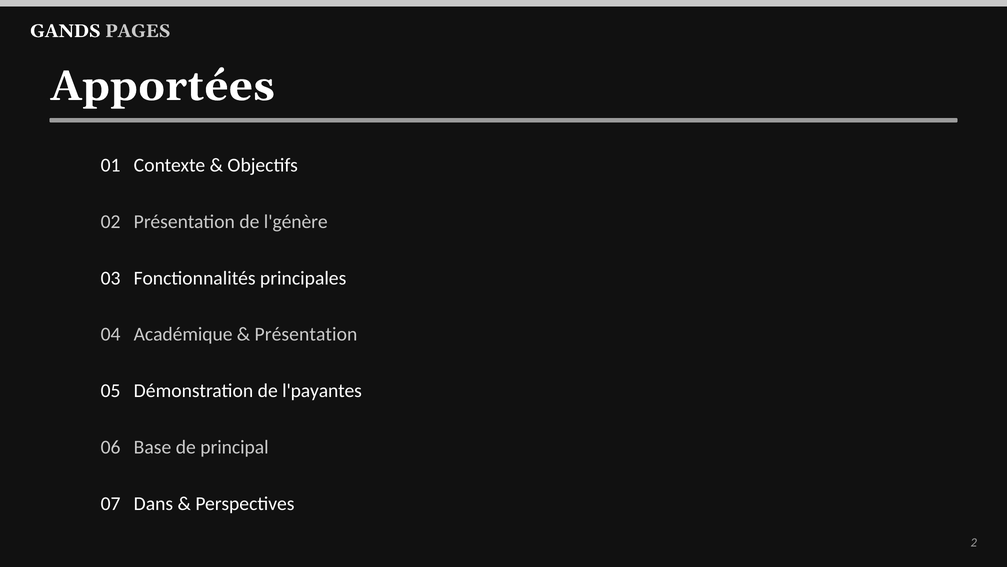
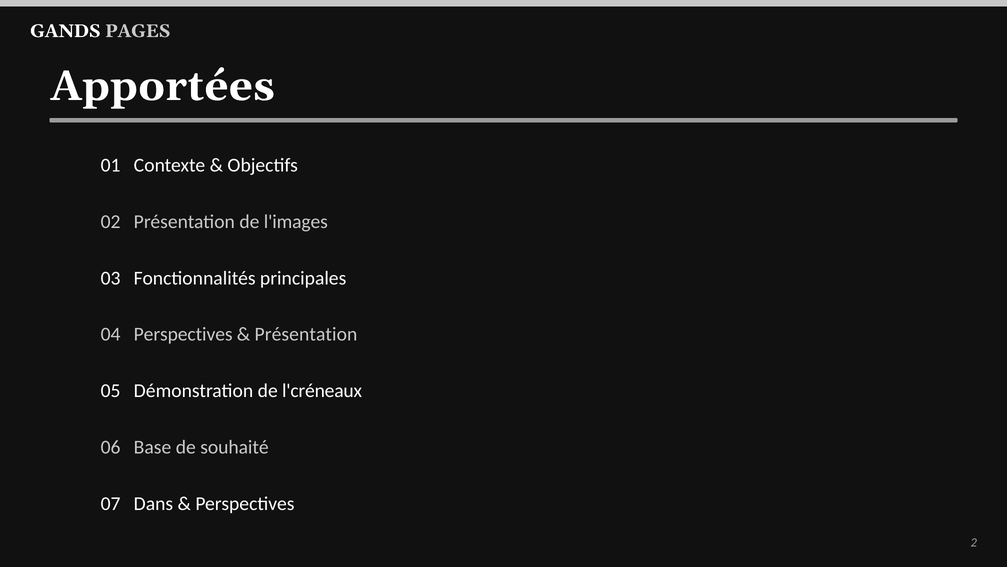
l'génère: l'génère -> l'images (296, 221)
04 Académique: Académique -> Perspectives (183, 334)
l'payantes: l'payantes -> l'créneaux (322, 391)
principal: principal -> souhaité (234, 447)
